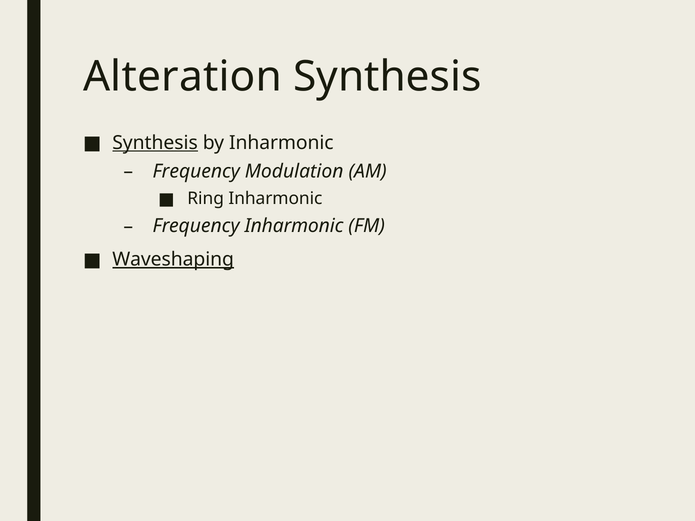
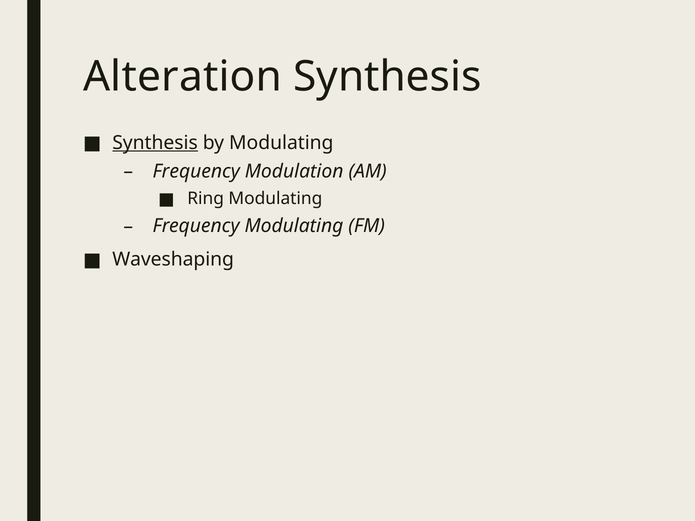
by Inharmonic: Inharmonic -> Modulating (281, 143)
Ring Inharmonic: Inharmonic -> Modulating (275, 199)
Frequency Inharmonic: Inharmonic -> Modulating (294, 226)
Waveshaping underline: present -> none (173, 260)
